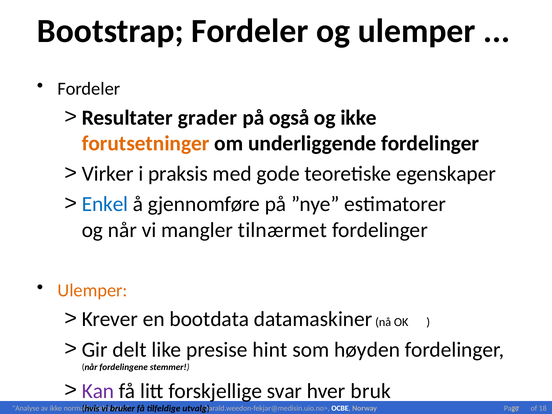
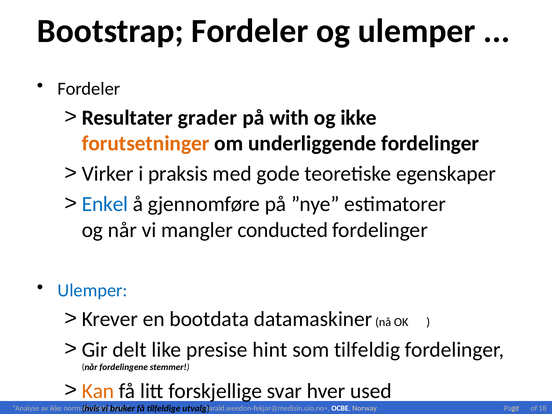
også: også -> with (289, 118)
tilnærmet: tilnærmet -> conducted (283, 230)
Ulemper colour: orange -> blue (93, 290)
høyden: høyden -> tilfeldig (367, 350)
Kan colour: purple -> orange (98, 391)
bruk: bruk -> used (371, 391)
